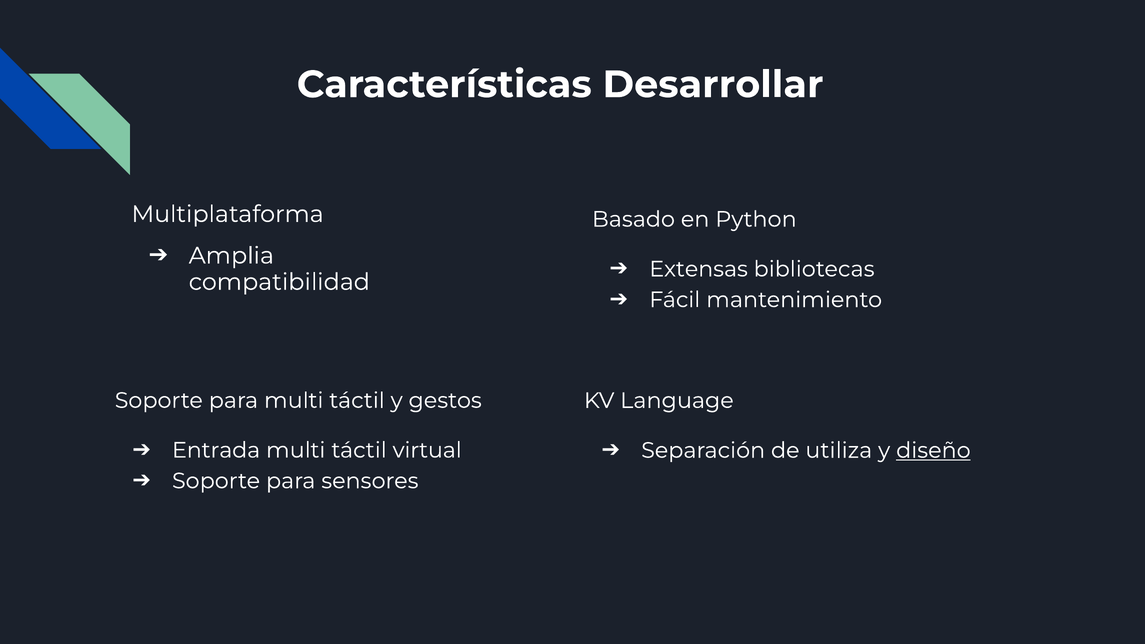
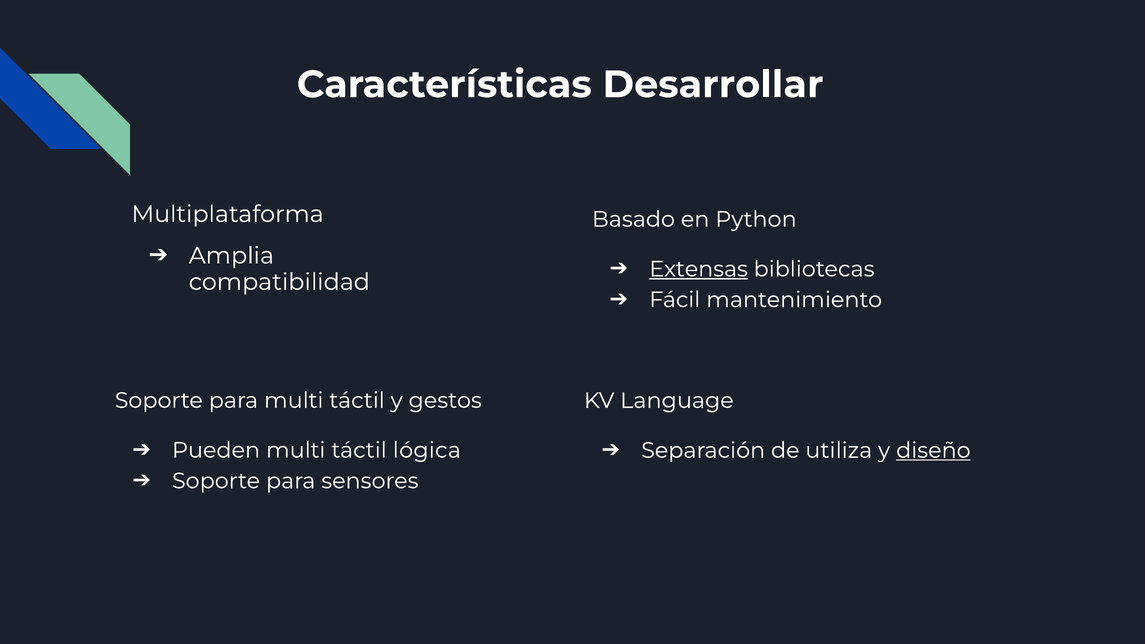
Extensas underline: none -> present (699, 269)
Entrada: Entrada -> Pueden (216, 450)
virtual: virtual -> lógica (427, 450)
